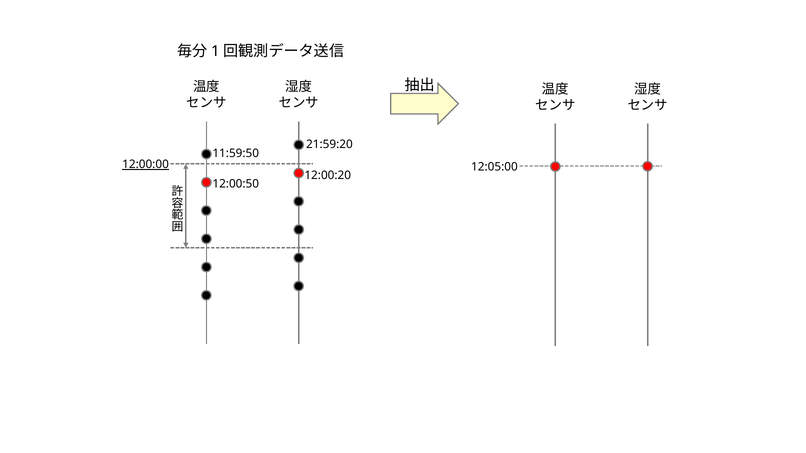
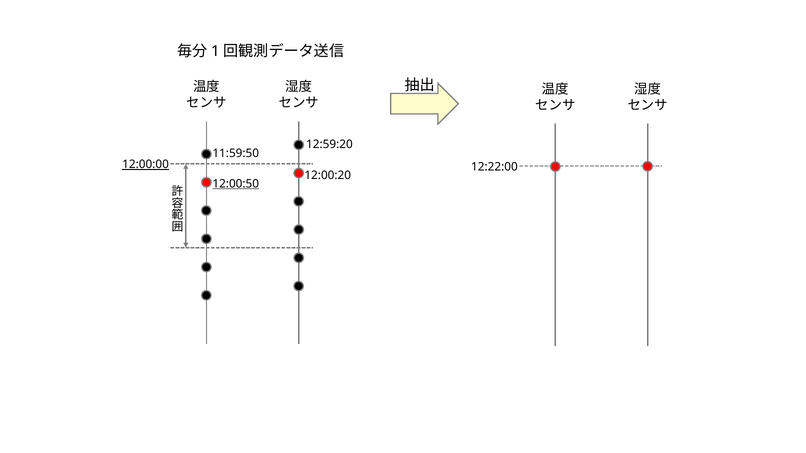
21:59:20: 21:59:20 -> 12:59:20 (329, 144)
12:05:00: 12:05:00 -> 12:22:00 (494, 167)
12:00:50 underline: none -> present (236, 184)
